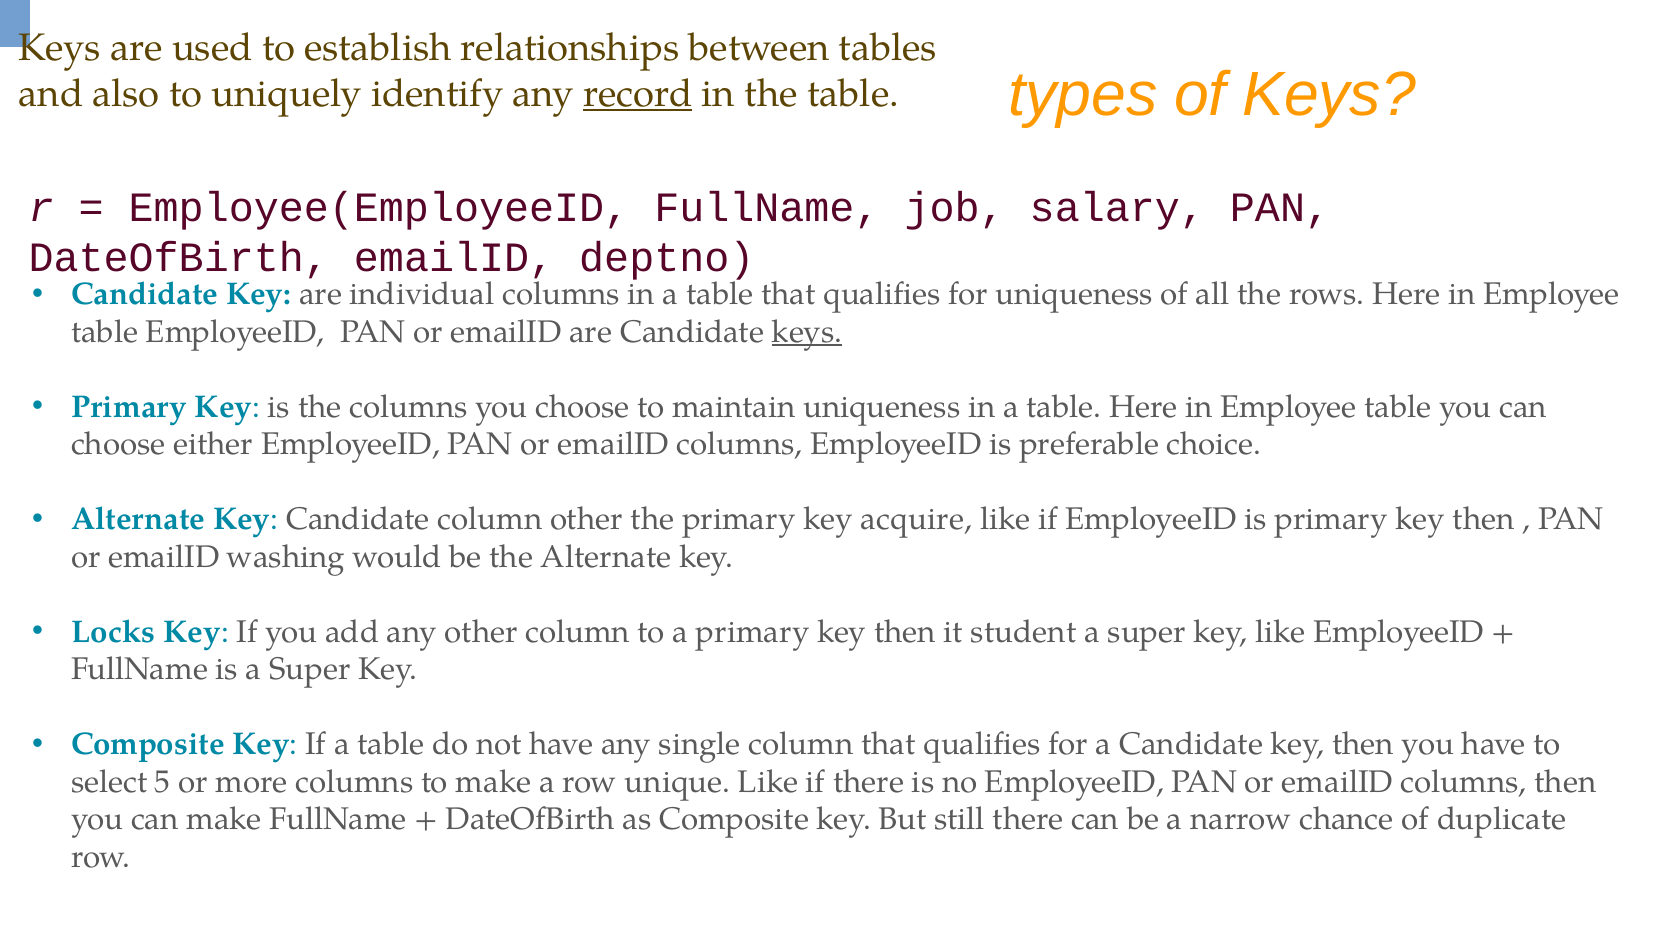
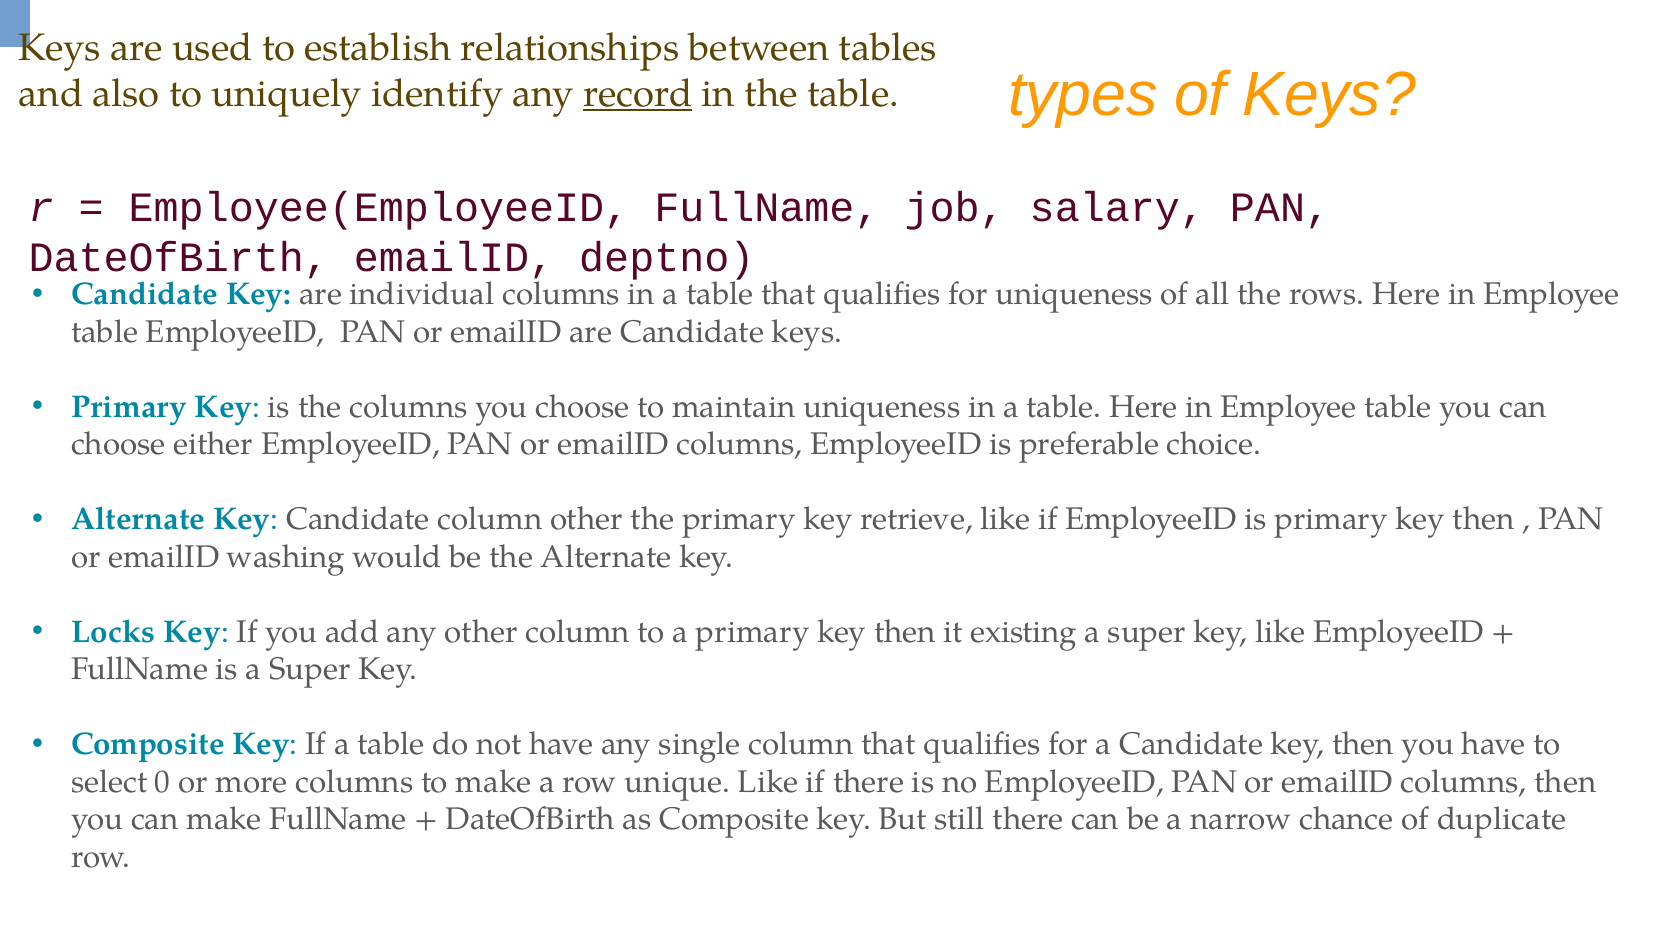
keys underline: present -> none (807, 332)
acquire: acquire -> retrieve (917, 520)
student: student -> existing (1024, 632)
5: 5 -> 0 (163, 782)
